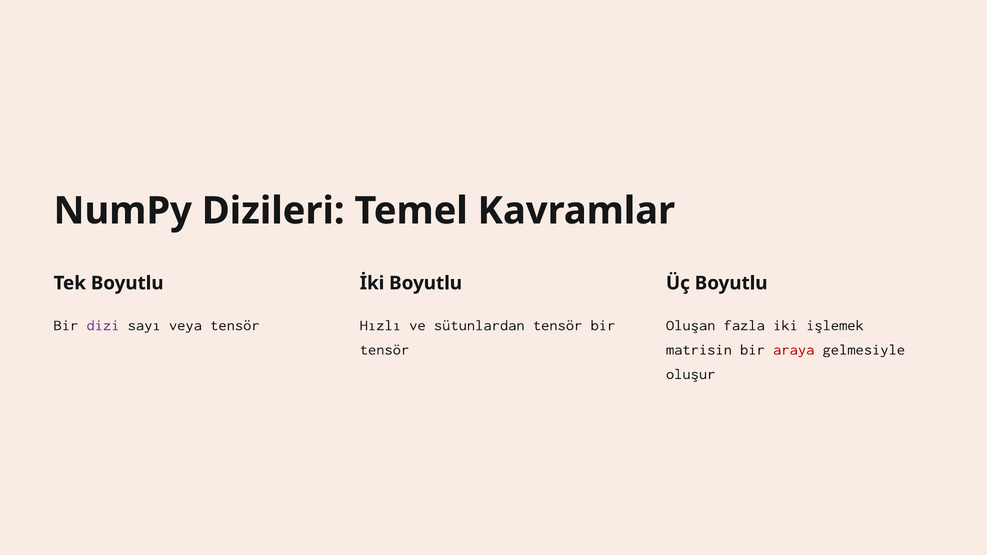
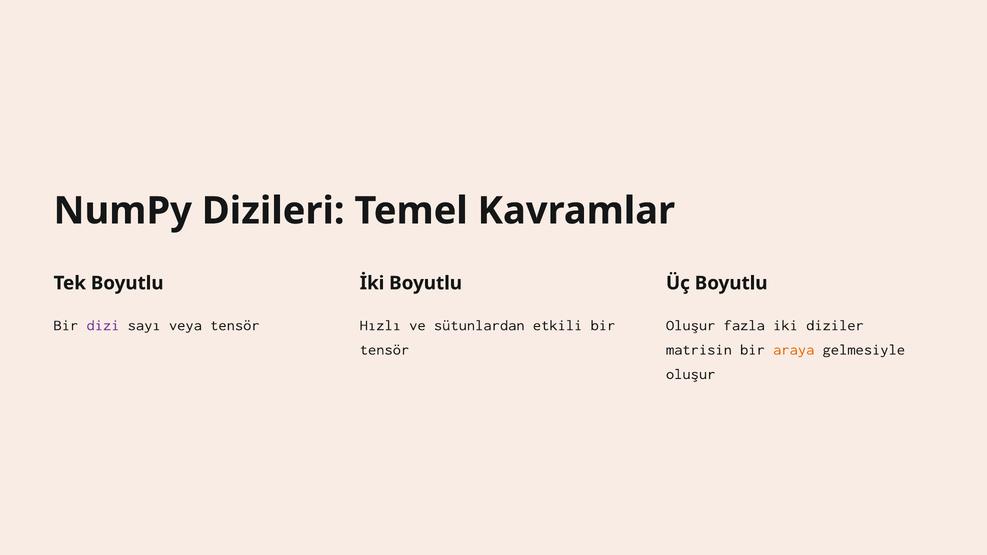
sütunlardan tensör: tensör -> etkili (558, 325)
Oluşan: Oluşan -> Oluşur (691, 325)
işlemek: işlemek -> diziler (835, 325)
araya colour: red -> orange (794, 350)
